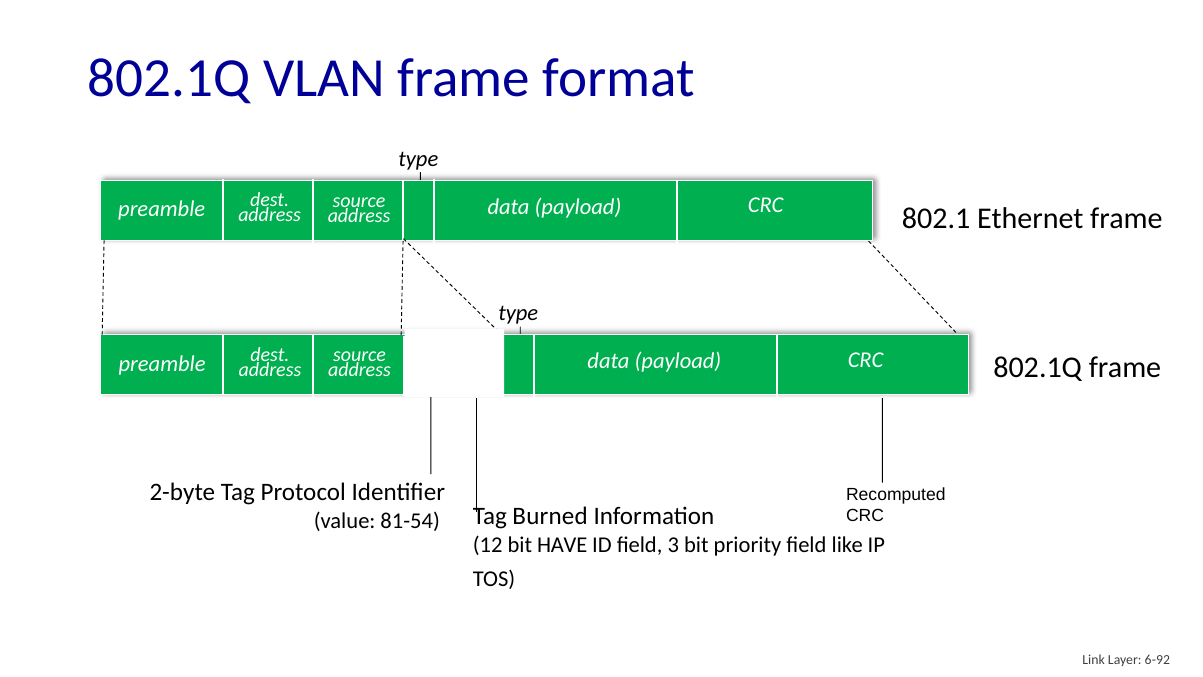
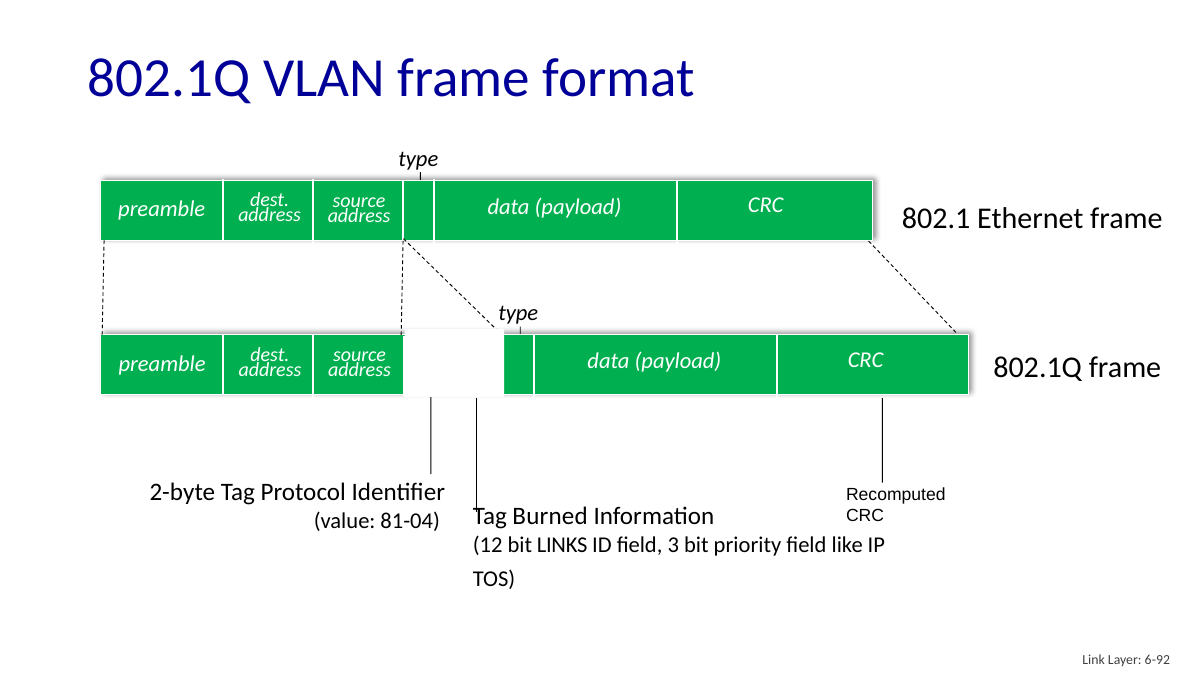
81-54: 81-54 -> 81-04 (410, 521)
HAVE: HAVE -> LINKS (562, 544)
